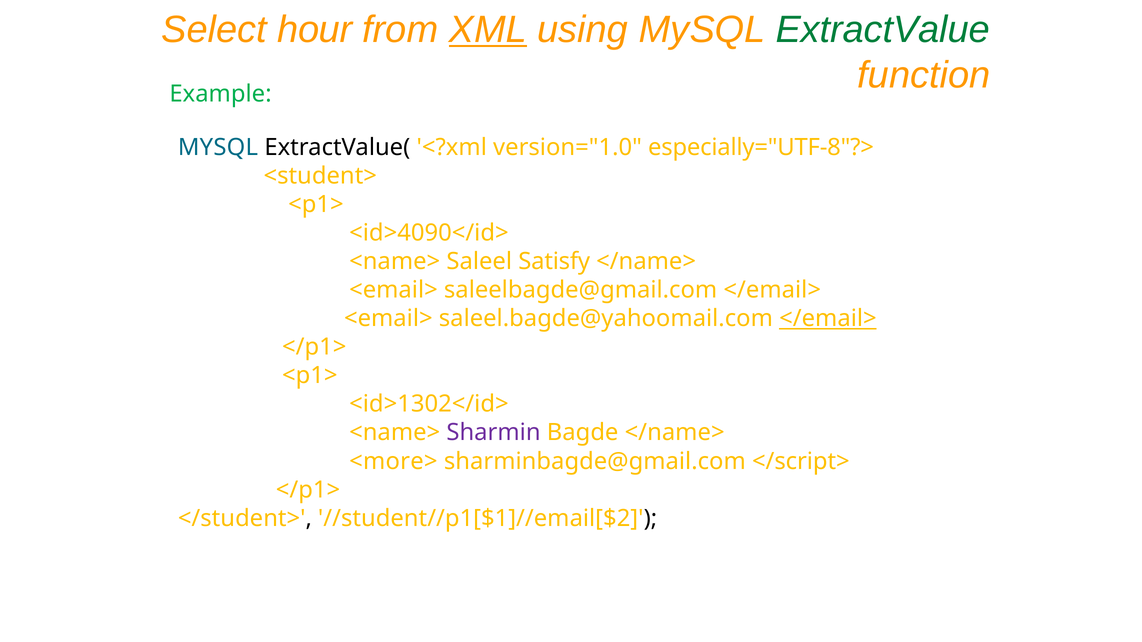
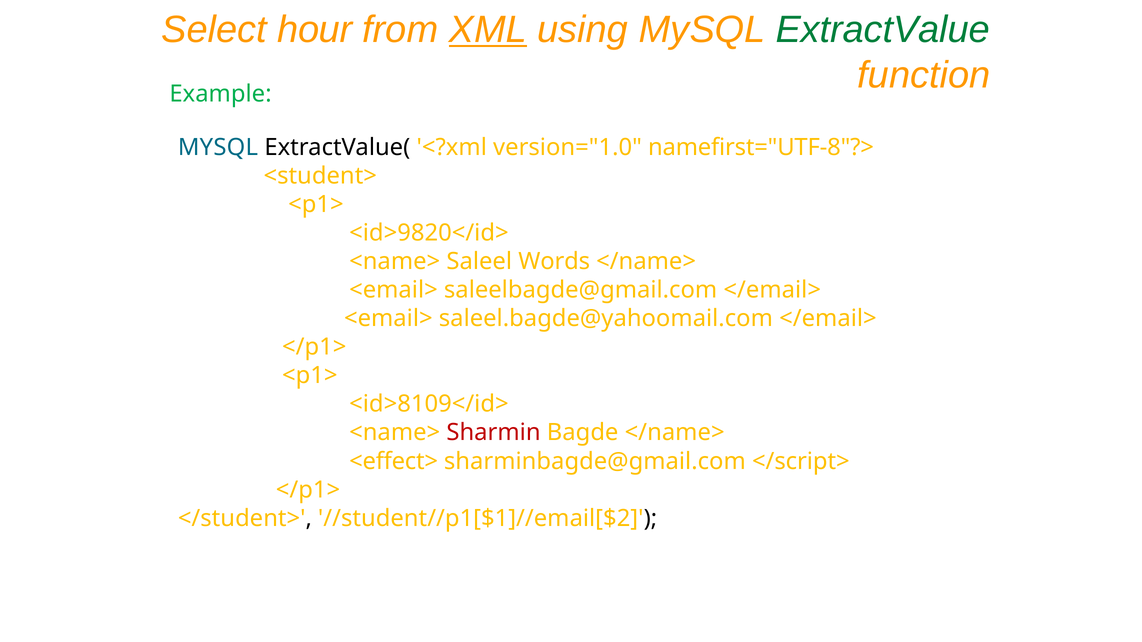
especially="UTF-8"?>: especially="UTF-8"?> -> namefirst="UTF-8"?> (761, 147)
<id>4090</id>: <id>4090</id> -> <id>9820</id> (429, 233)
Satisfy: Satisfy -> Words (554, 261)
</email> underline: present -> none (828, 319)
<id>1302</id>: <id>1302</id> -> <id>8109</id> (429, 404)
Sharmin colour: purple -> red (494, 433)
<more>: <more> -> <effect> (394, 461)
